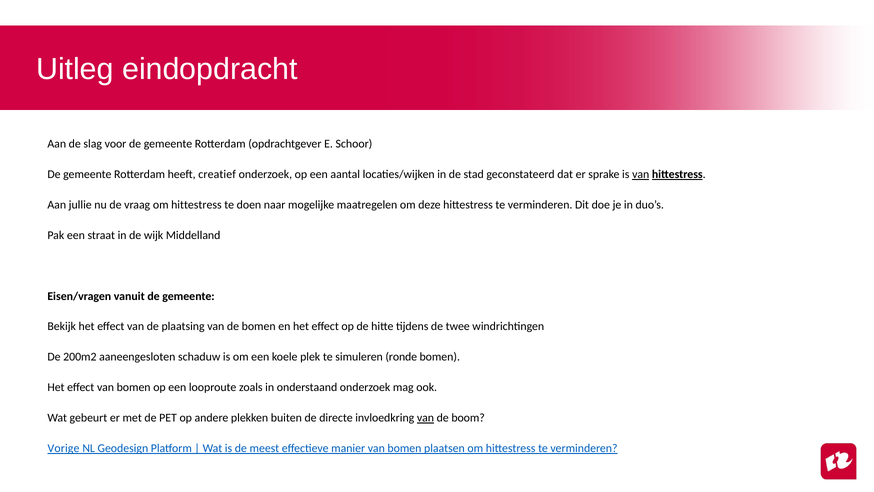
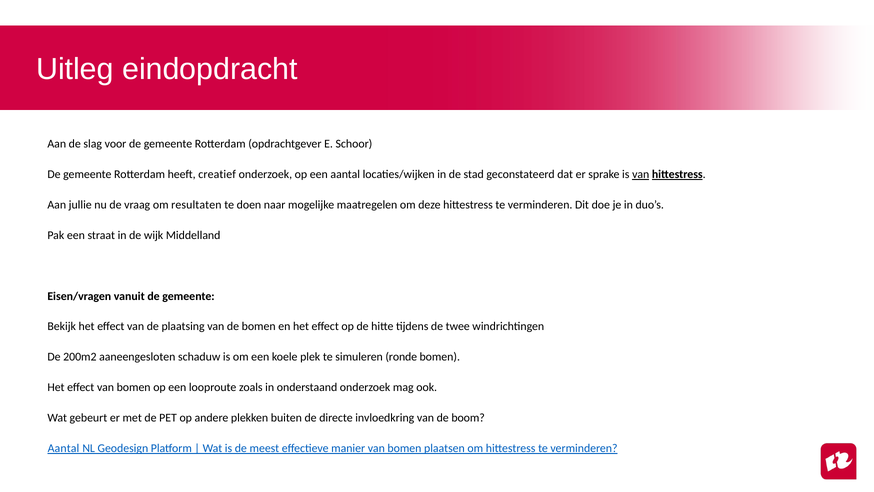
vraag om hittestress: hittestress -> resultaten (196, 205)
van underline: present -> none (425, 418)
Vorige: Vorige -> Aantal (63, 448)
